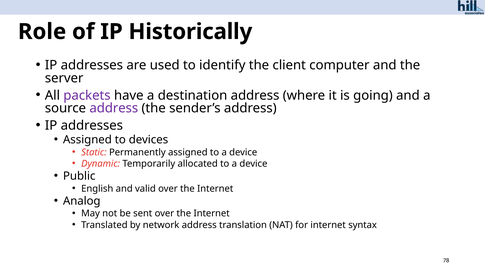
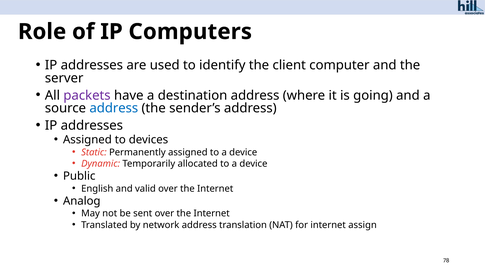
Historically: Historically -> Computers (190, 32)
address colour: purple -> blue (114, 108)
syntax: syntax -> assign (363, 225)
